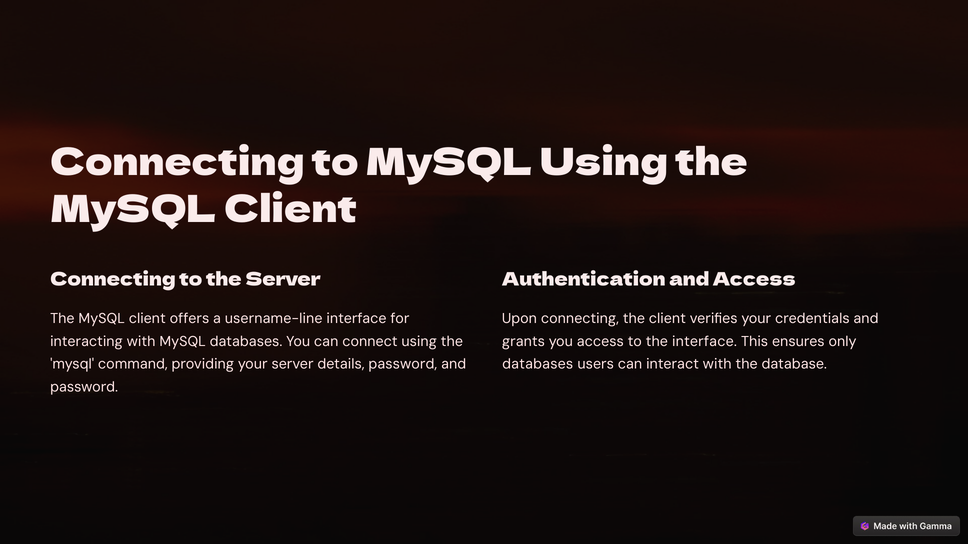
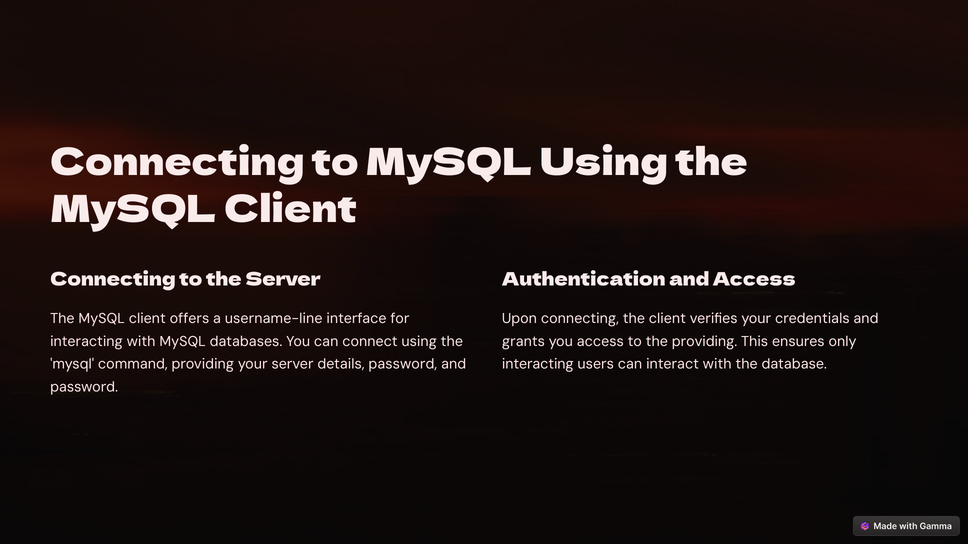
the interface: interface -> providing (705, 342)
databases: databases -> interacting (538, 364)
